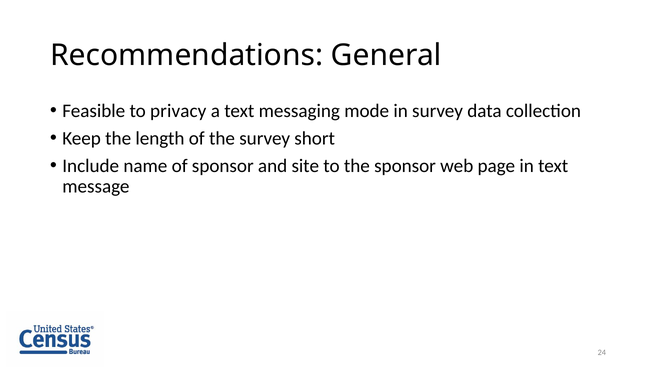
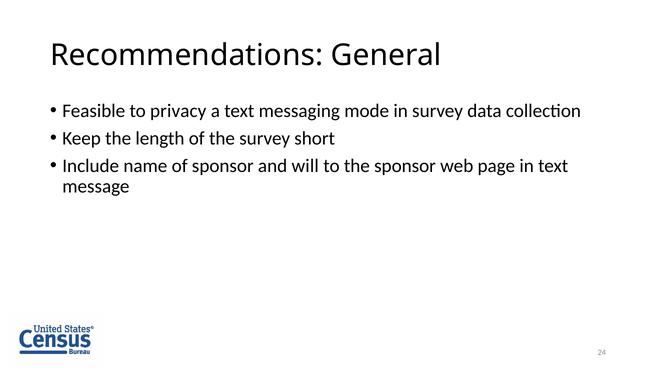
site: site -> will (305, 166)
